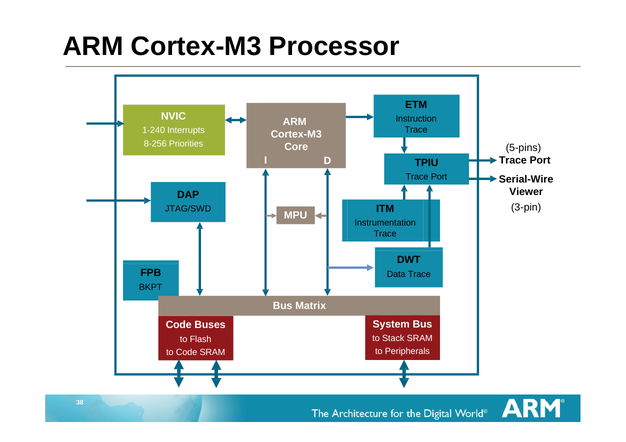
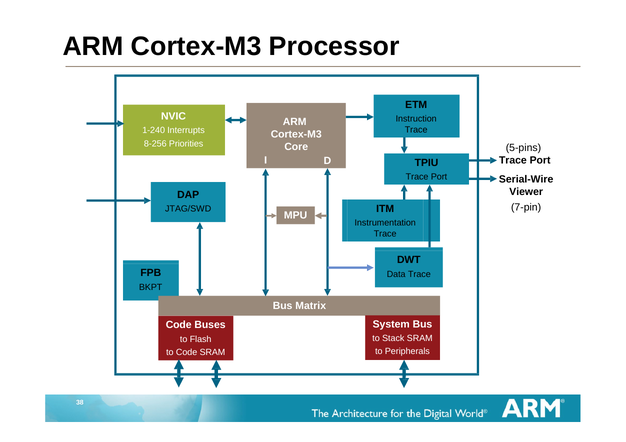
3-pin: 3-pin -> 7-pin (526, 207)
